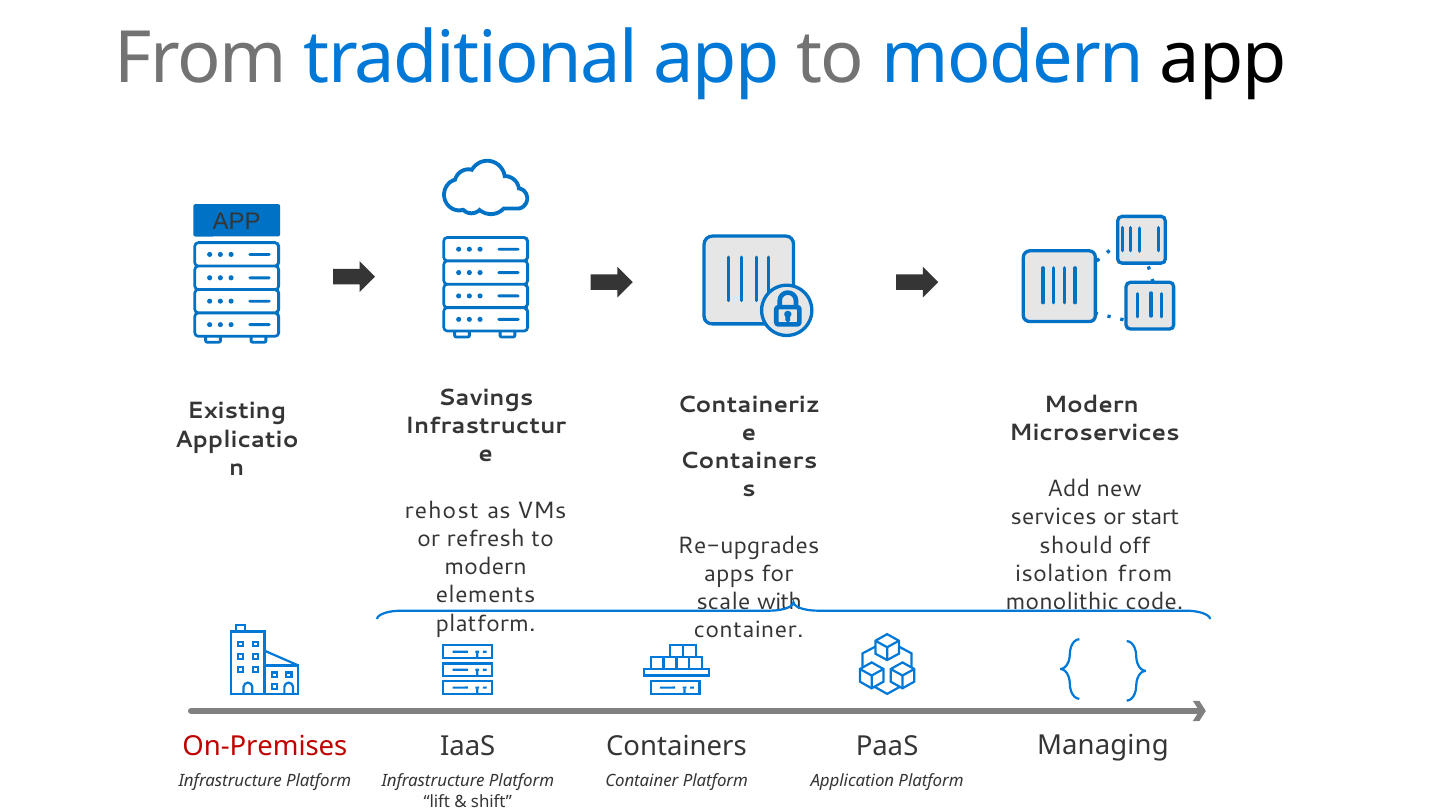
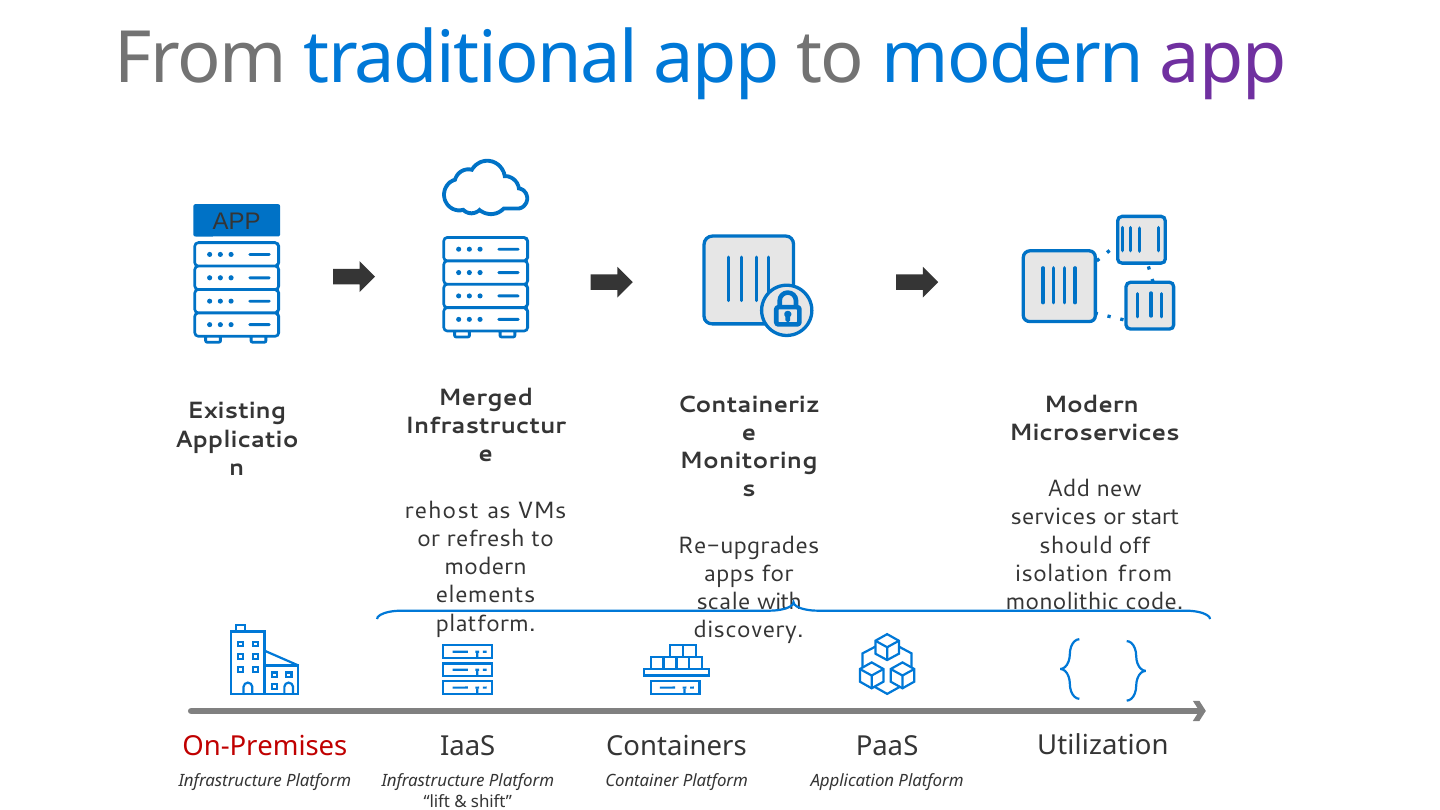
app colour: black -> purple (1223, 58)
Savings: Savings -> Merged (486, 397)
Containers: Containers -> Monitoring (749, 461)
container: container -> discovery (749, 630)
Managing: Managing -> Utilization (1103, 746)
